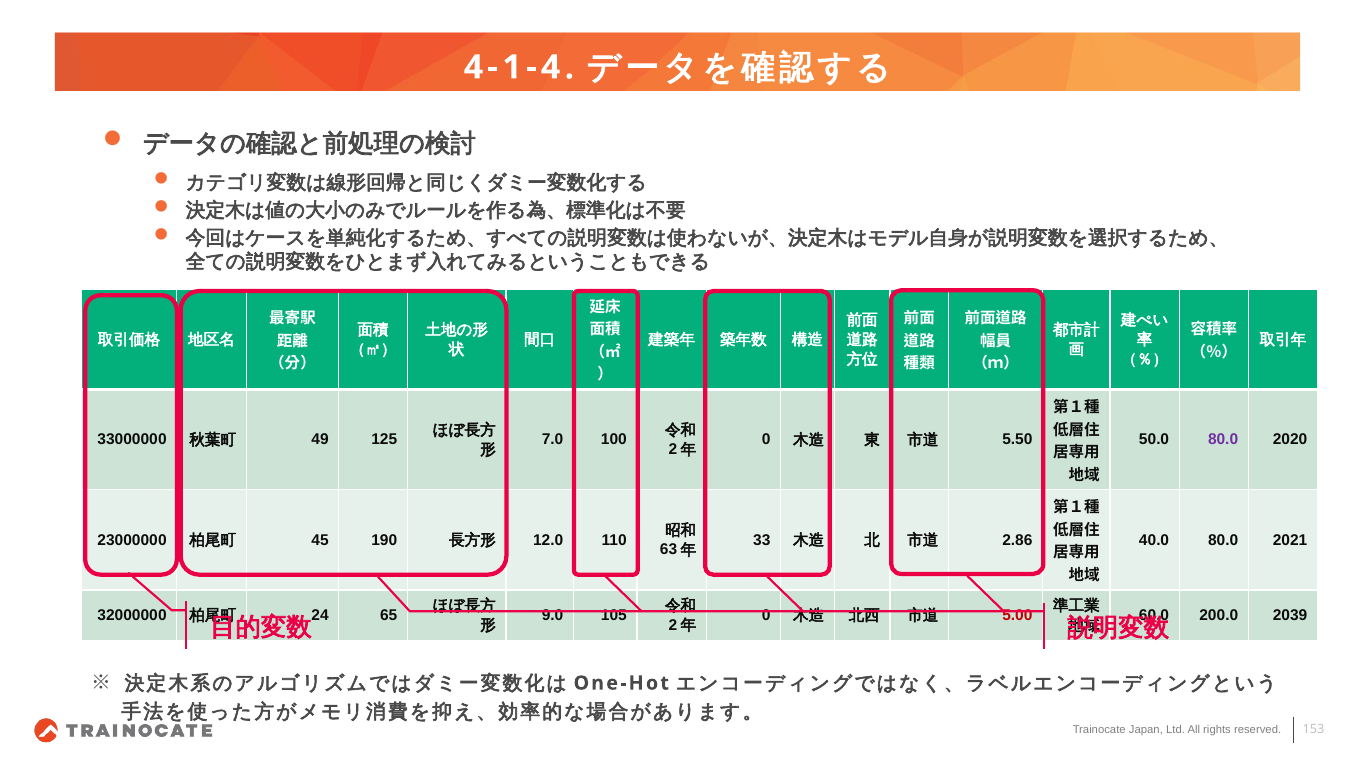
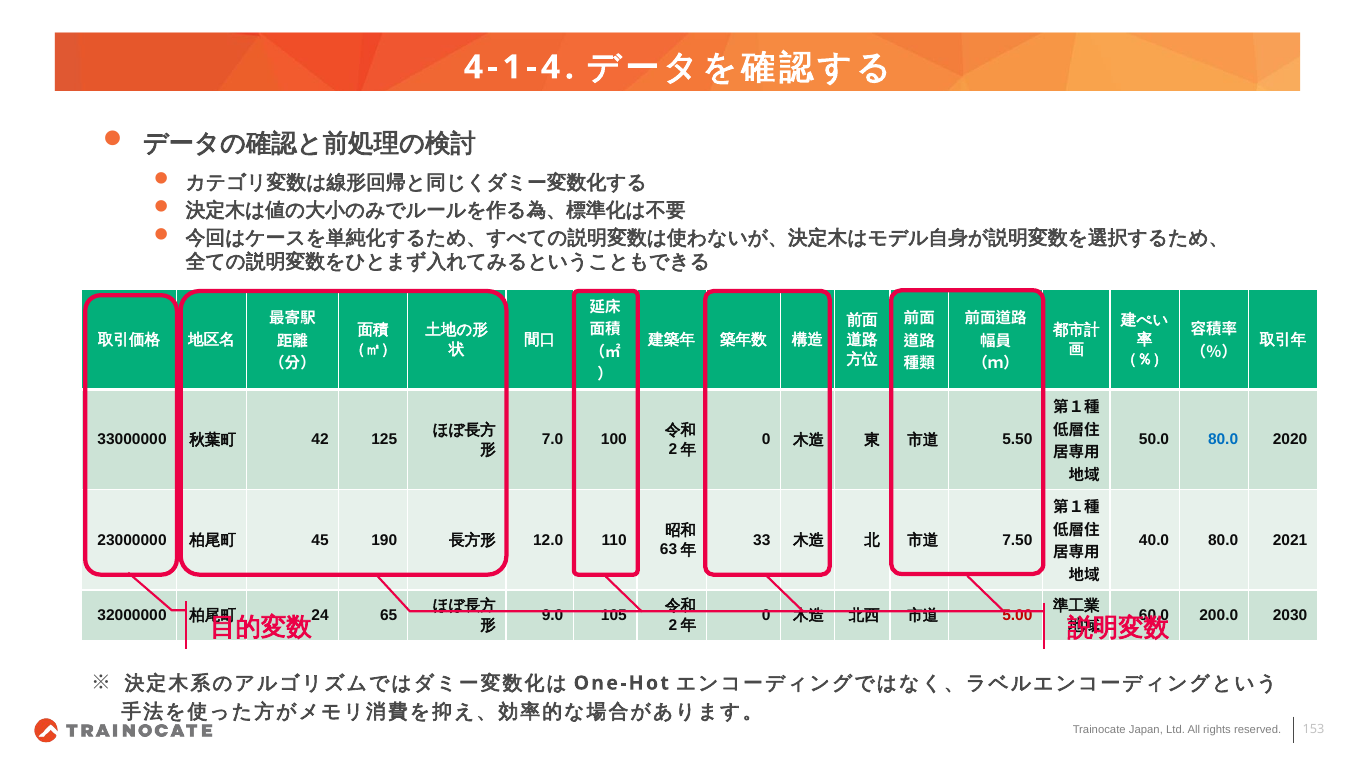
49: 49 -> 42 (320, 440)
80.0 colour: purple -> blue (1223, 440)
2.86: 2.86 -> 7.50 (1017, 540)
2039: 2039 -> 2030 (1290, 615)
